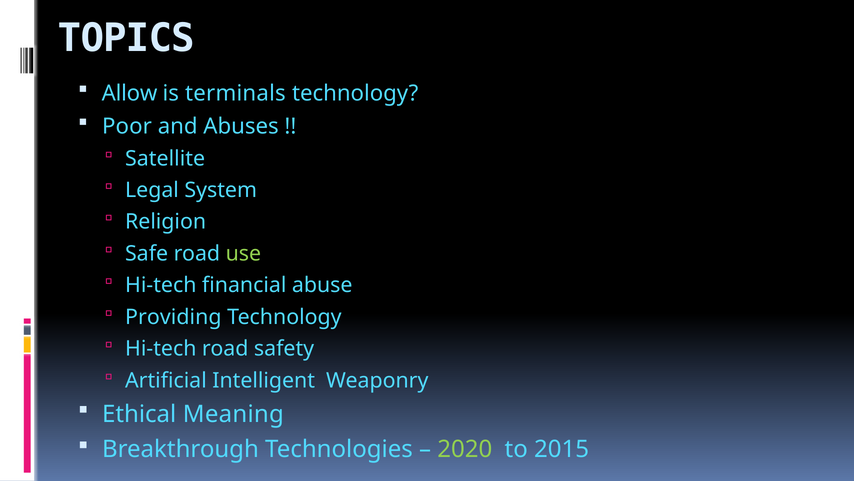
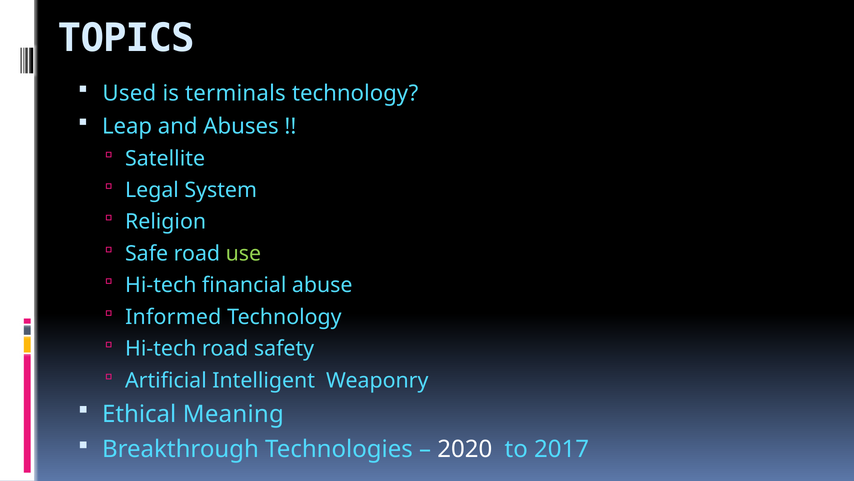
Allow: Allow -> Used (129, 93)
Poor: Poor -> Leap (127, 126)
Providing: Providing -> Informed (173, 317)
2020 colour: light green -> white (465, 449)
2015: 2015 -> 2017 (562, 449)
